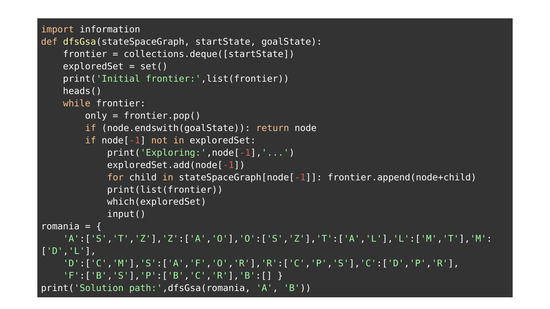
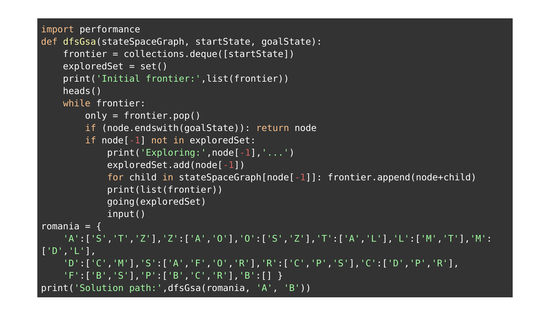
information: information -> performance (110, 29)
which(exploredSet: which(exploredSet -> going(exploredSet (157, 202)
